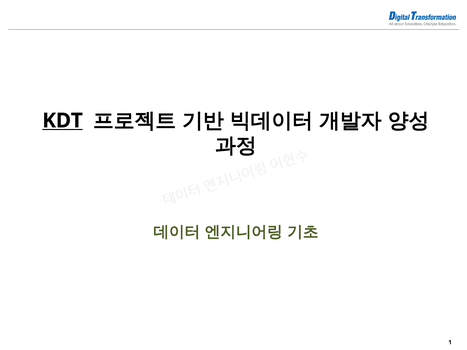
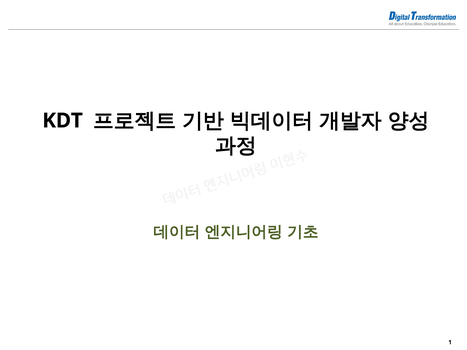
KDT underline: present -> none (63, 121)
